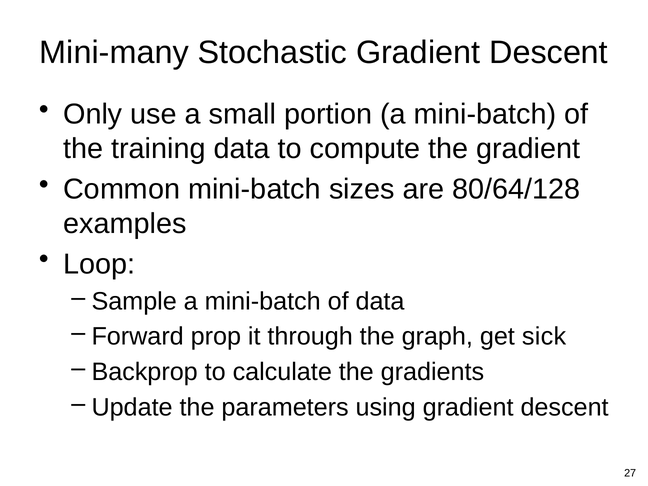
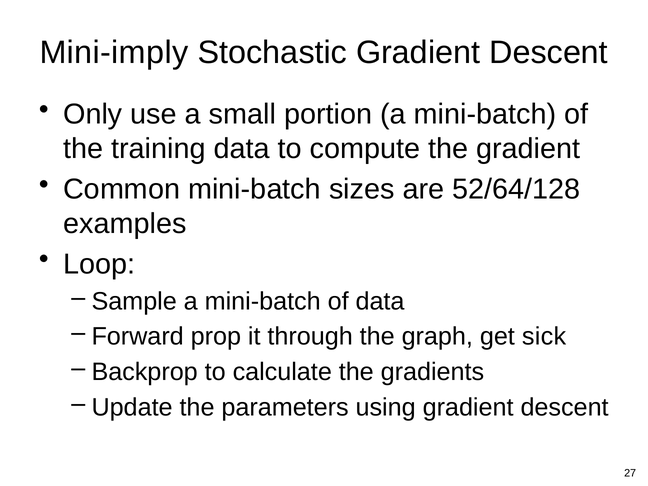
Mini-many: Mini-many -> Mini-imply (114, 52)
80/64/128: 80/64/128 -> 52/64/128 (516, 189)
